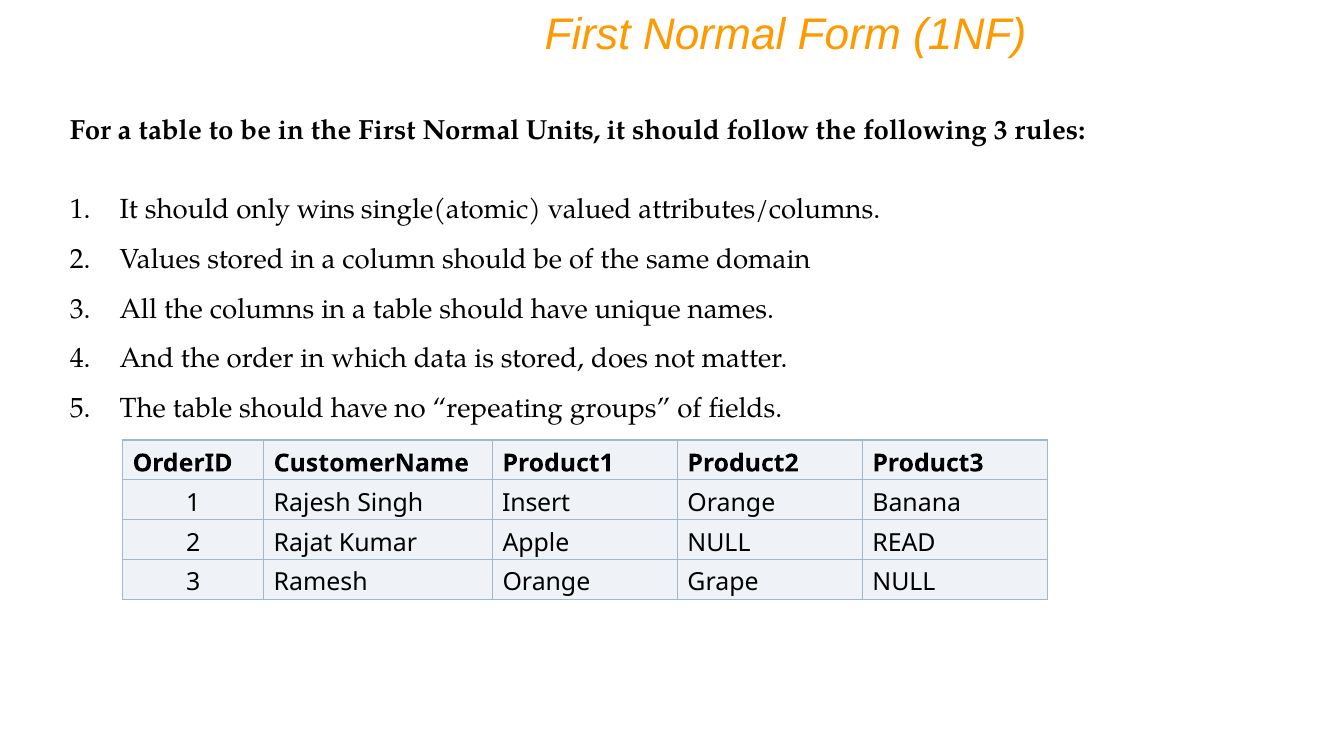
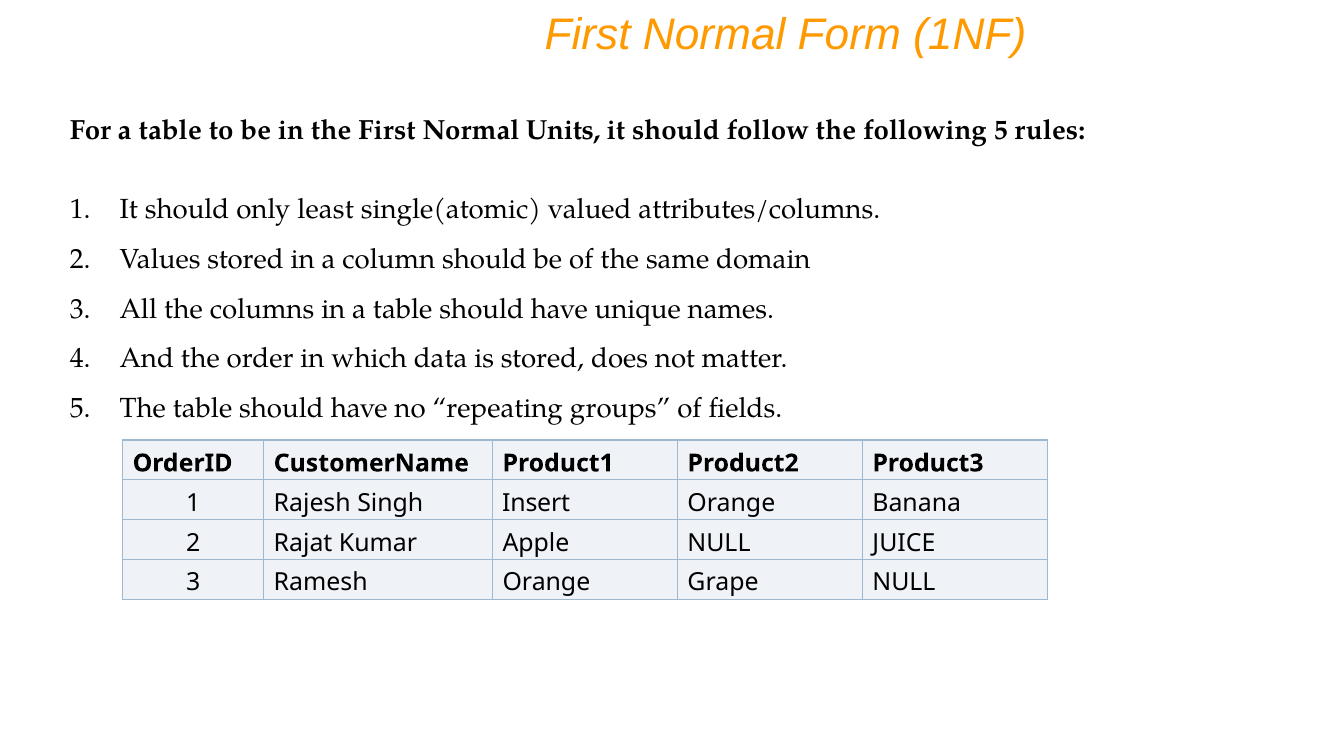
following 3: 3 -> 5 (1001, 130)
wins: wins -> least (326, 210)
READ: READ -> JUICE (904, 543)
